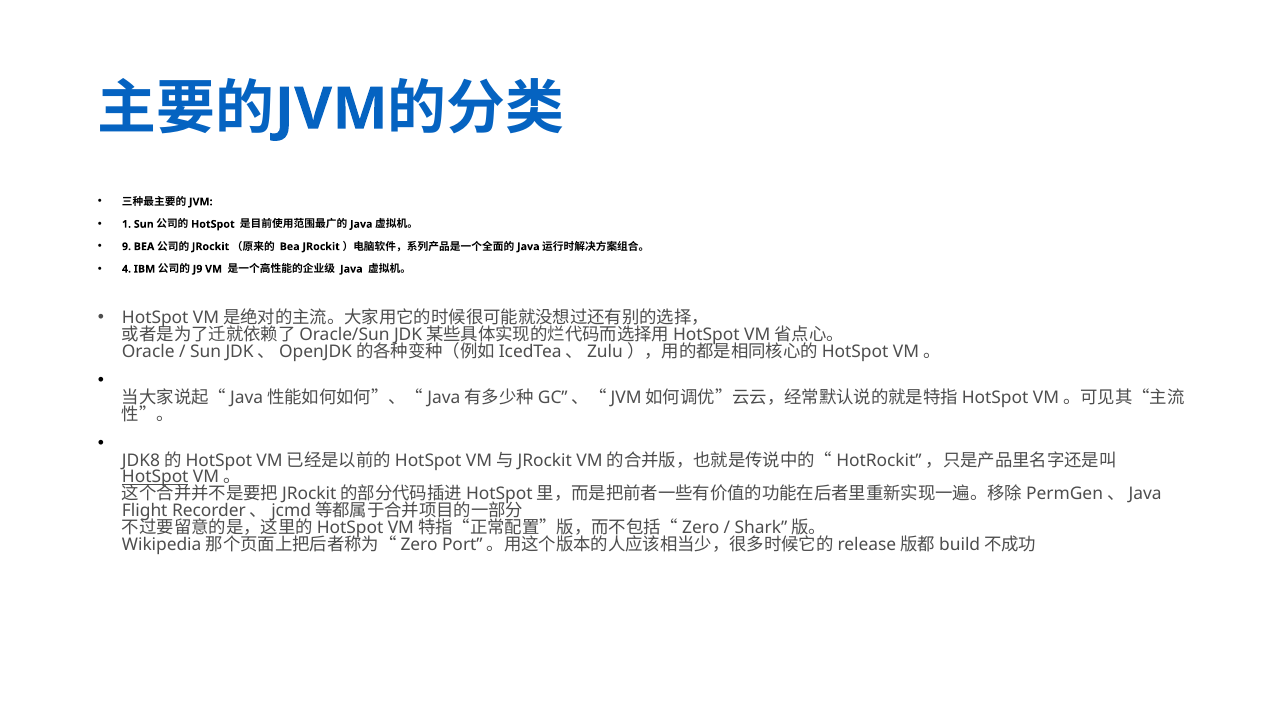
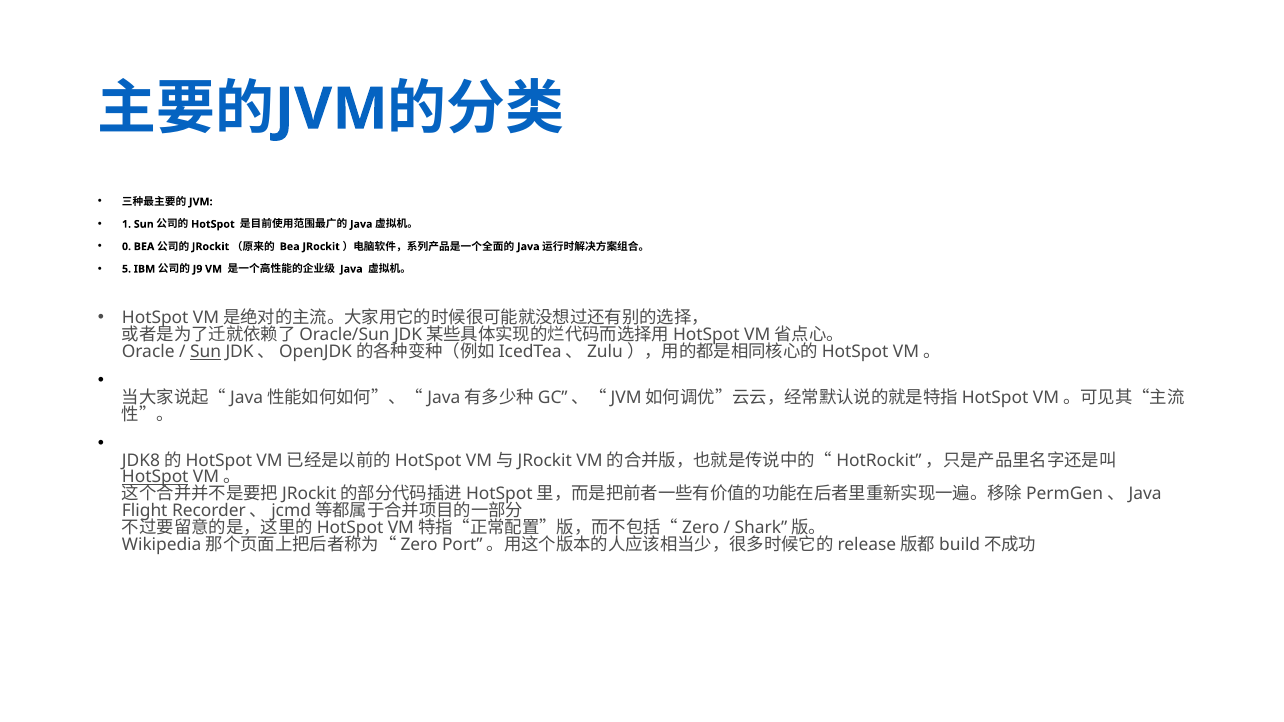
9: 9 -> 0 (127, 247)
4: 4 -> 5 (127, 269)
Sun underline: none -> present (206, 352)
